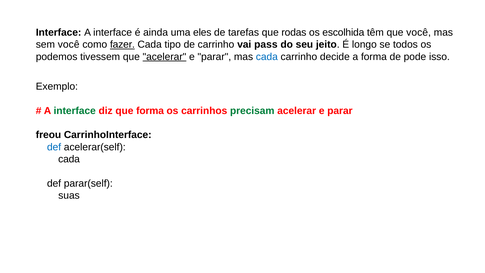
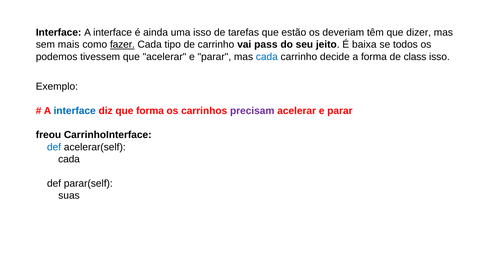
uma eles: eles -> isso (202, 32)
rodas: rodas -> estão (294, 32)
escolhida: escolhida -> deveriam (343, 32)
que você: você -> dizer (419, 32)
sem você: você -> mais (69, 45)
longo: longo -> baixa (364, 45)
acelerar underline: present -> none (164, 57)
pode: pode -> class (415, 57)
interface colour: green -> blue (75, 111)
precisam colour: green -> purple (252, 111)
